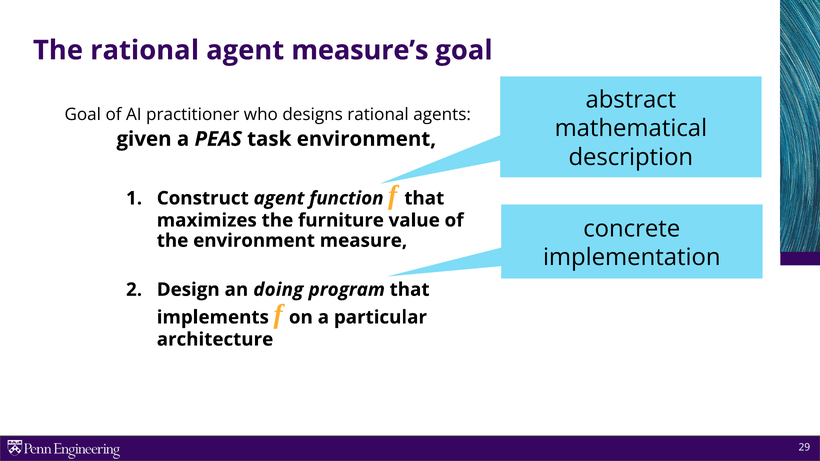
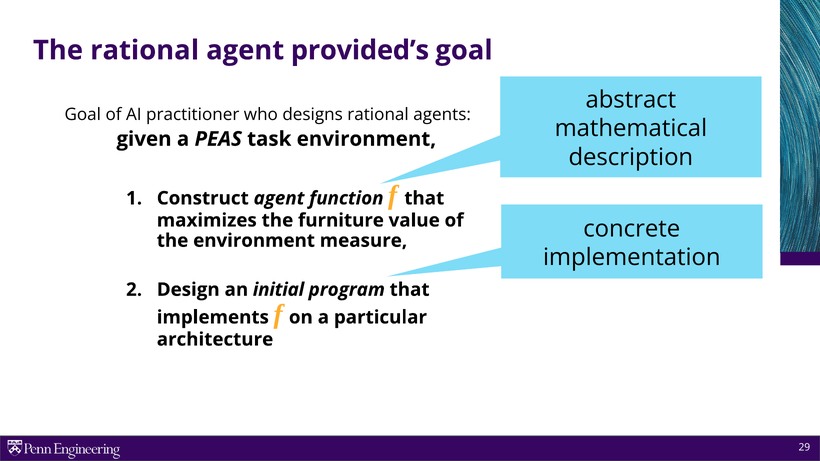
measure’s: measure’s -> provided’s (360, 50)
doing: doing -> initial (278, 290)
